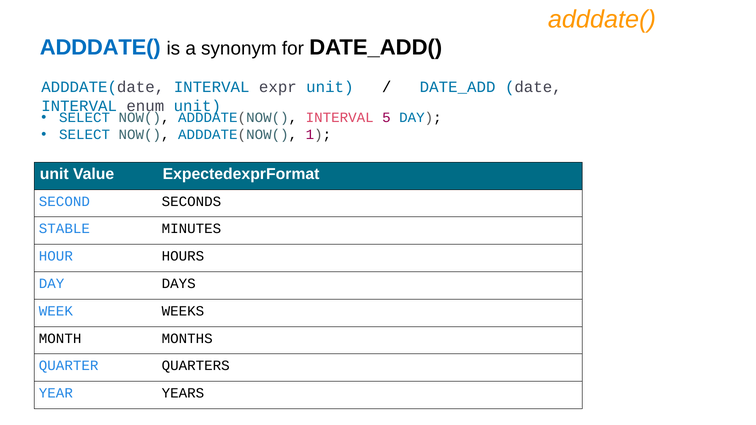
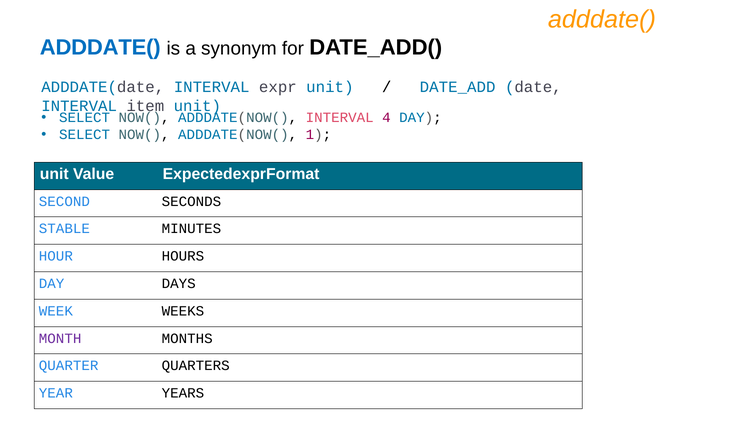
enum: enum -> item (145, 106)
5: 5 -> 4 (386, 118)
MONTH colour: black -> purple (60, 339)
